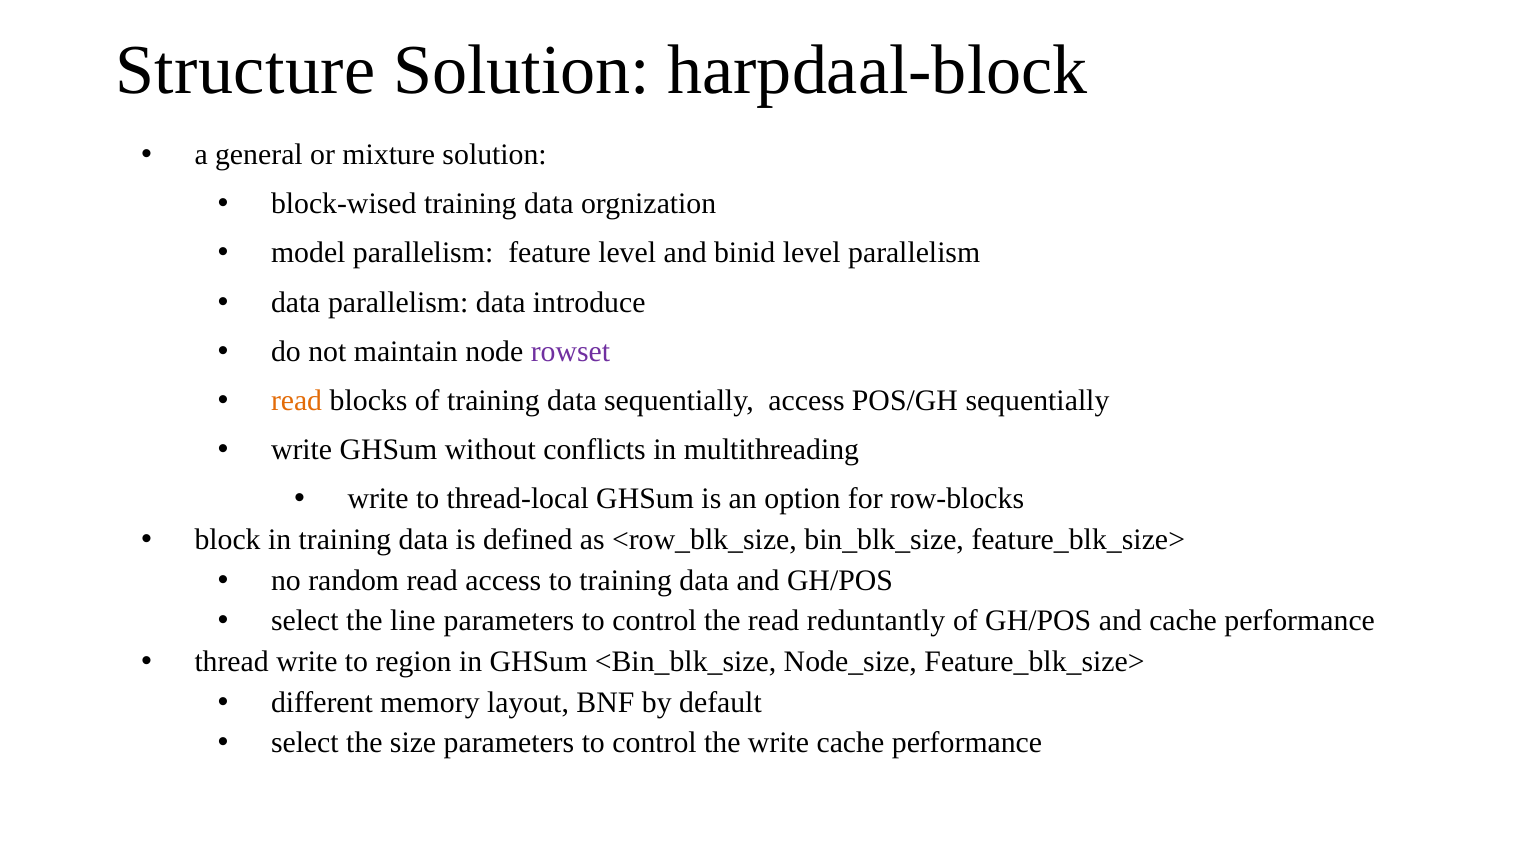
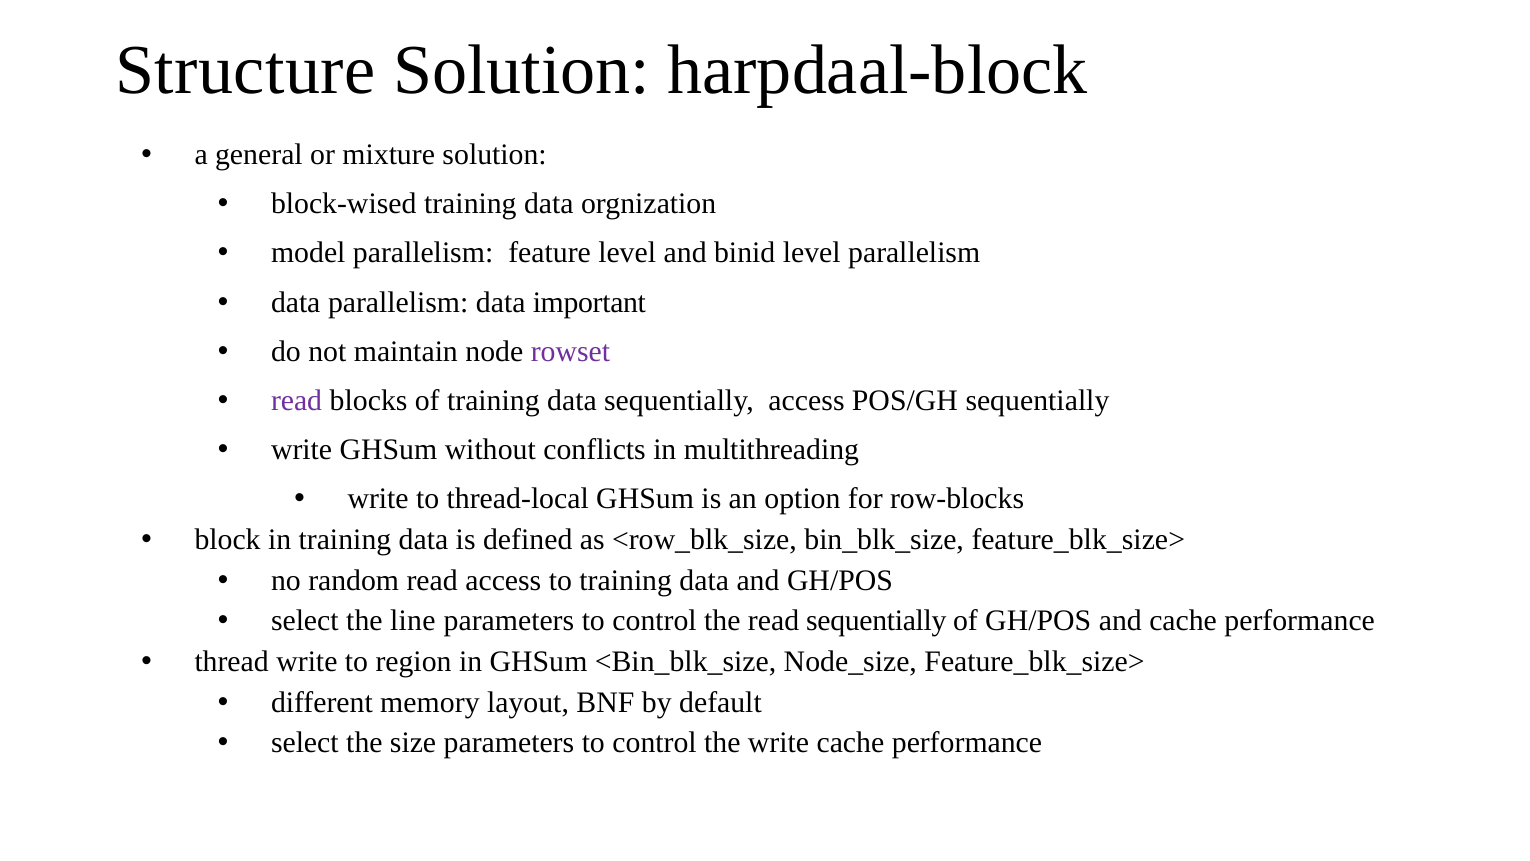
introduce: introduce -> important (589, 302)
read colour: orange -> purple (297, 400)
read reduntantly: reduntantly -> sequentially (876, 621)
